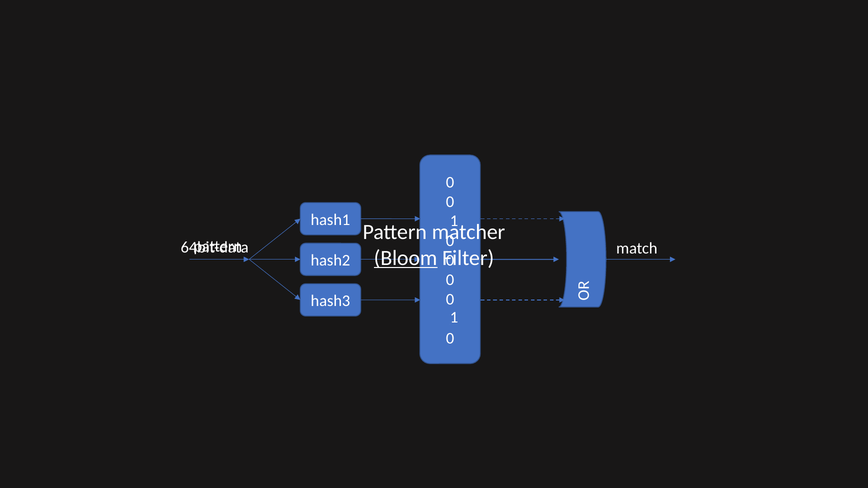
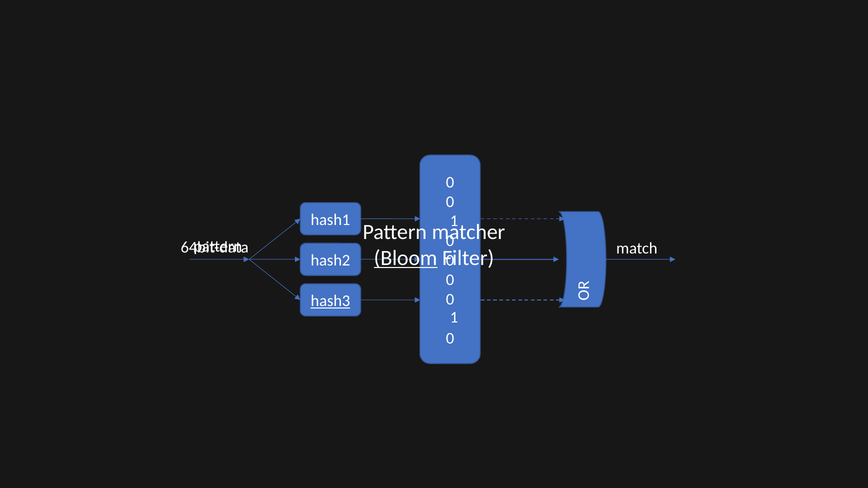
hash3 underline: none -> present (330, 301)
